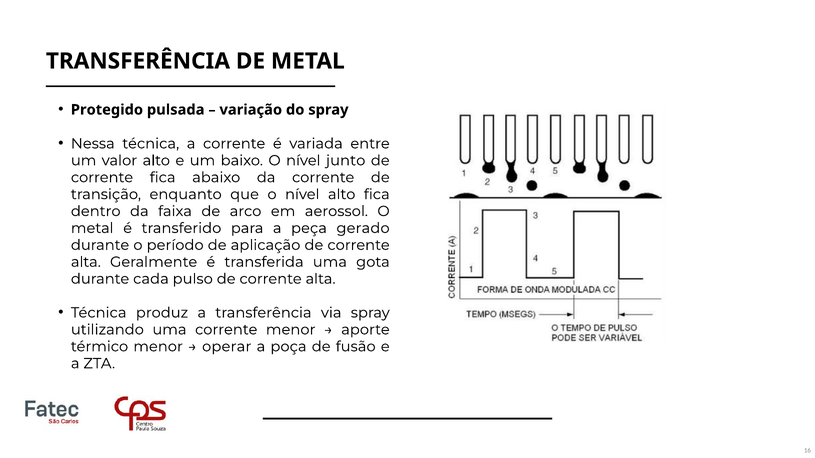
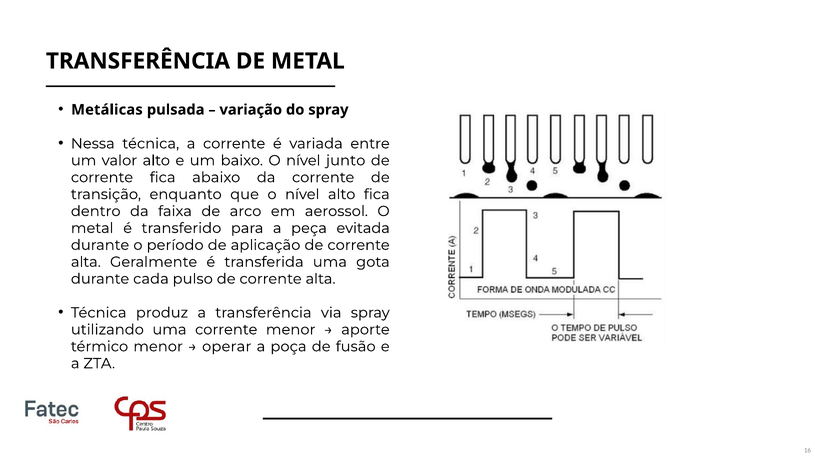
Protegido: Protegido -> Metálicas (107, 110)
gerado: gerado -> evitada (363, 228)
